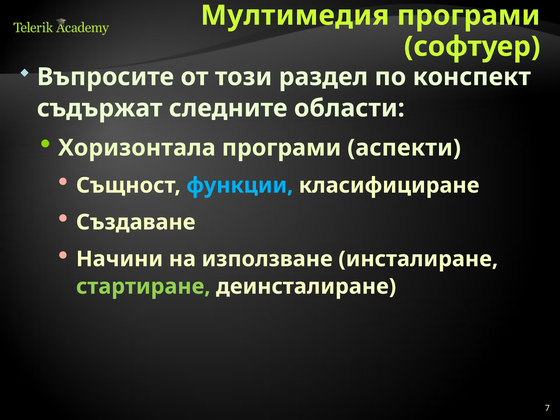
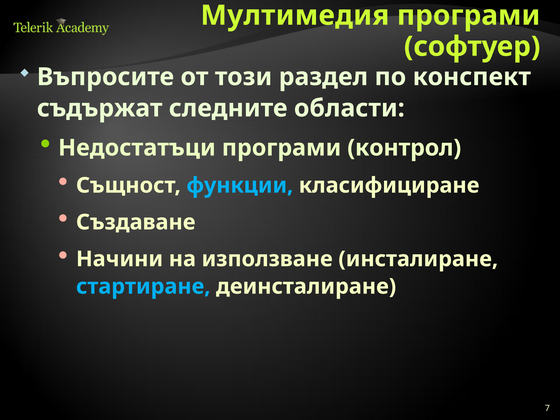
Хоризонтала: Хоризонтала -> Недостатъци (137, 148)
аспекти: аспекти -> контрол (404, 148)
стартиране colour: light green -> light blue (143, 286)
